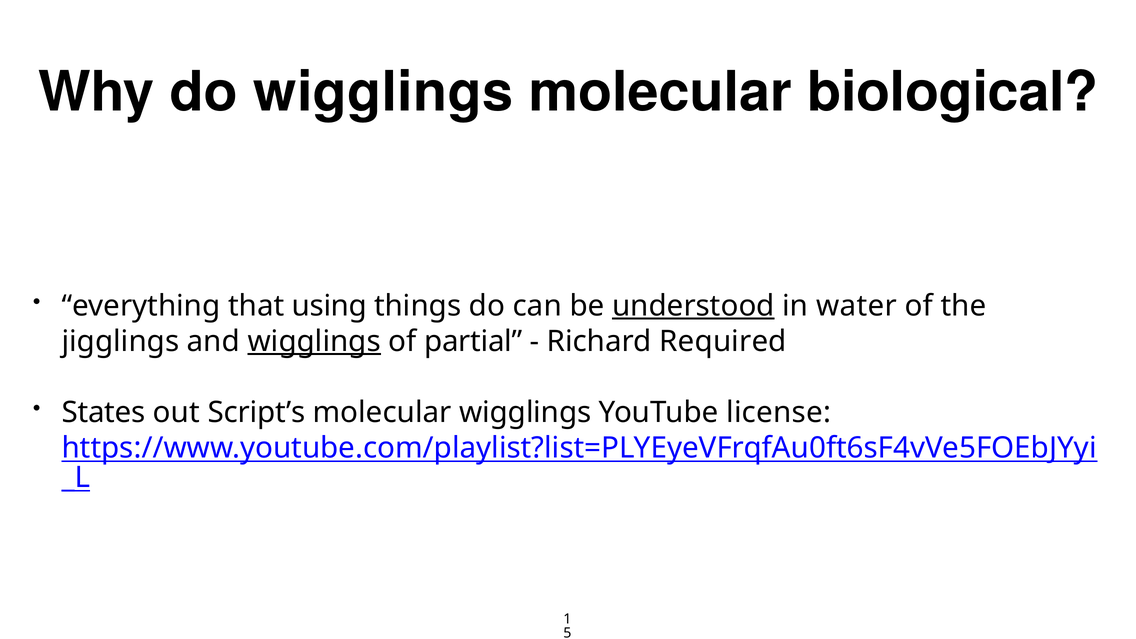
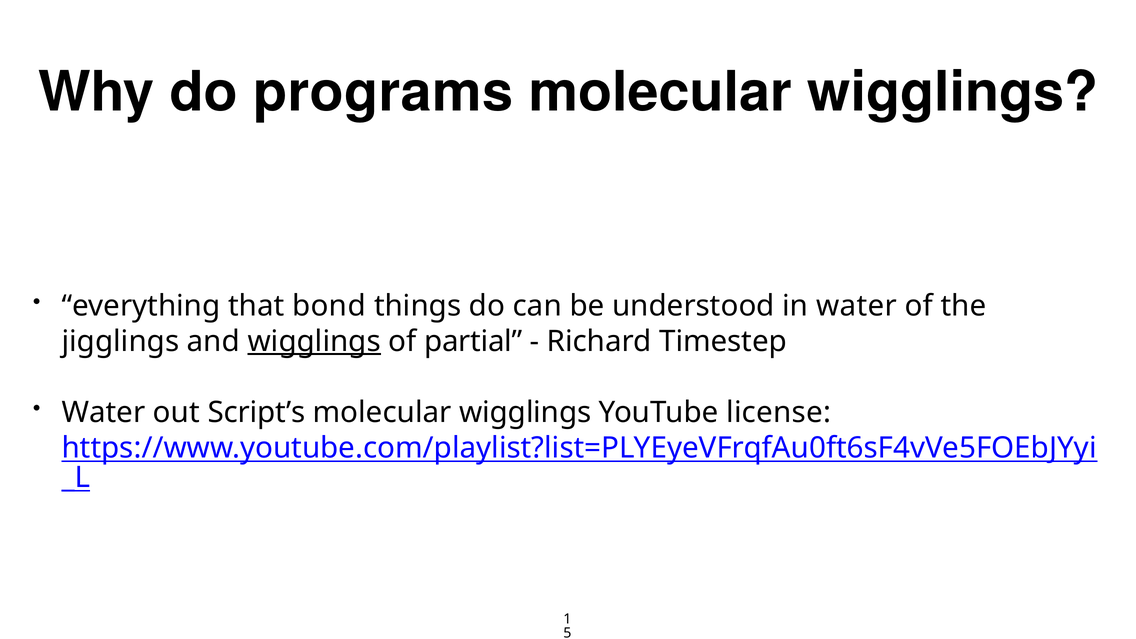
do wigglings: wigglings -> programs (383, 93)
biological: biological -> wigglings (953, 93)
using: using -> bond (329, 306)
understood underline: present -> none (693, 306)
Required: Required -> Timestep (723, 341)
States: States -> Water (104, 412)
